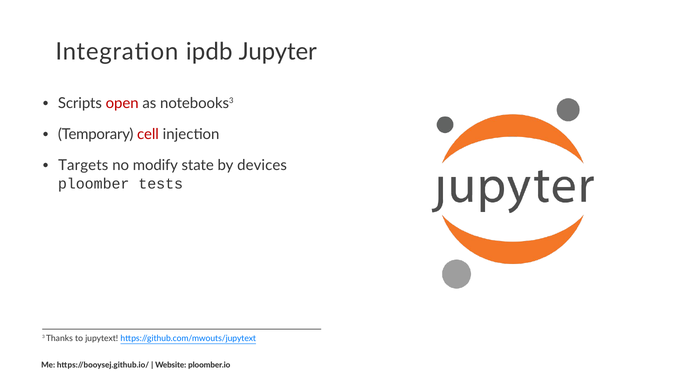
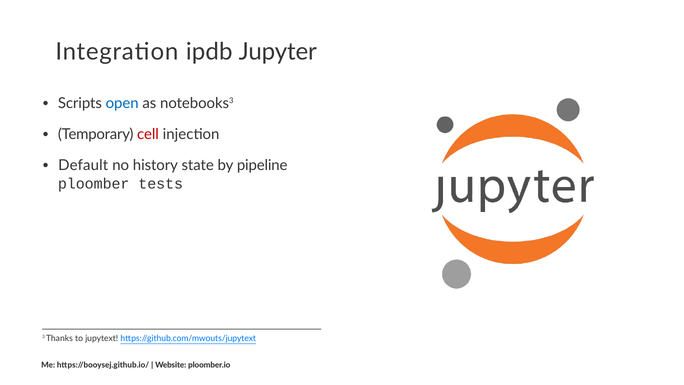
open colour: red -> blue (122, 103)
Targets: Targets -> Default (83, 165)
modify: modify -> history (155, 165)
devices: devices -> pipeline (262, 165)
